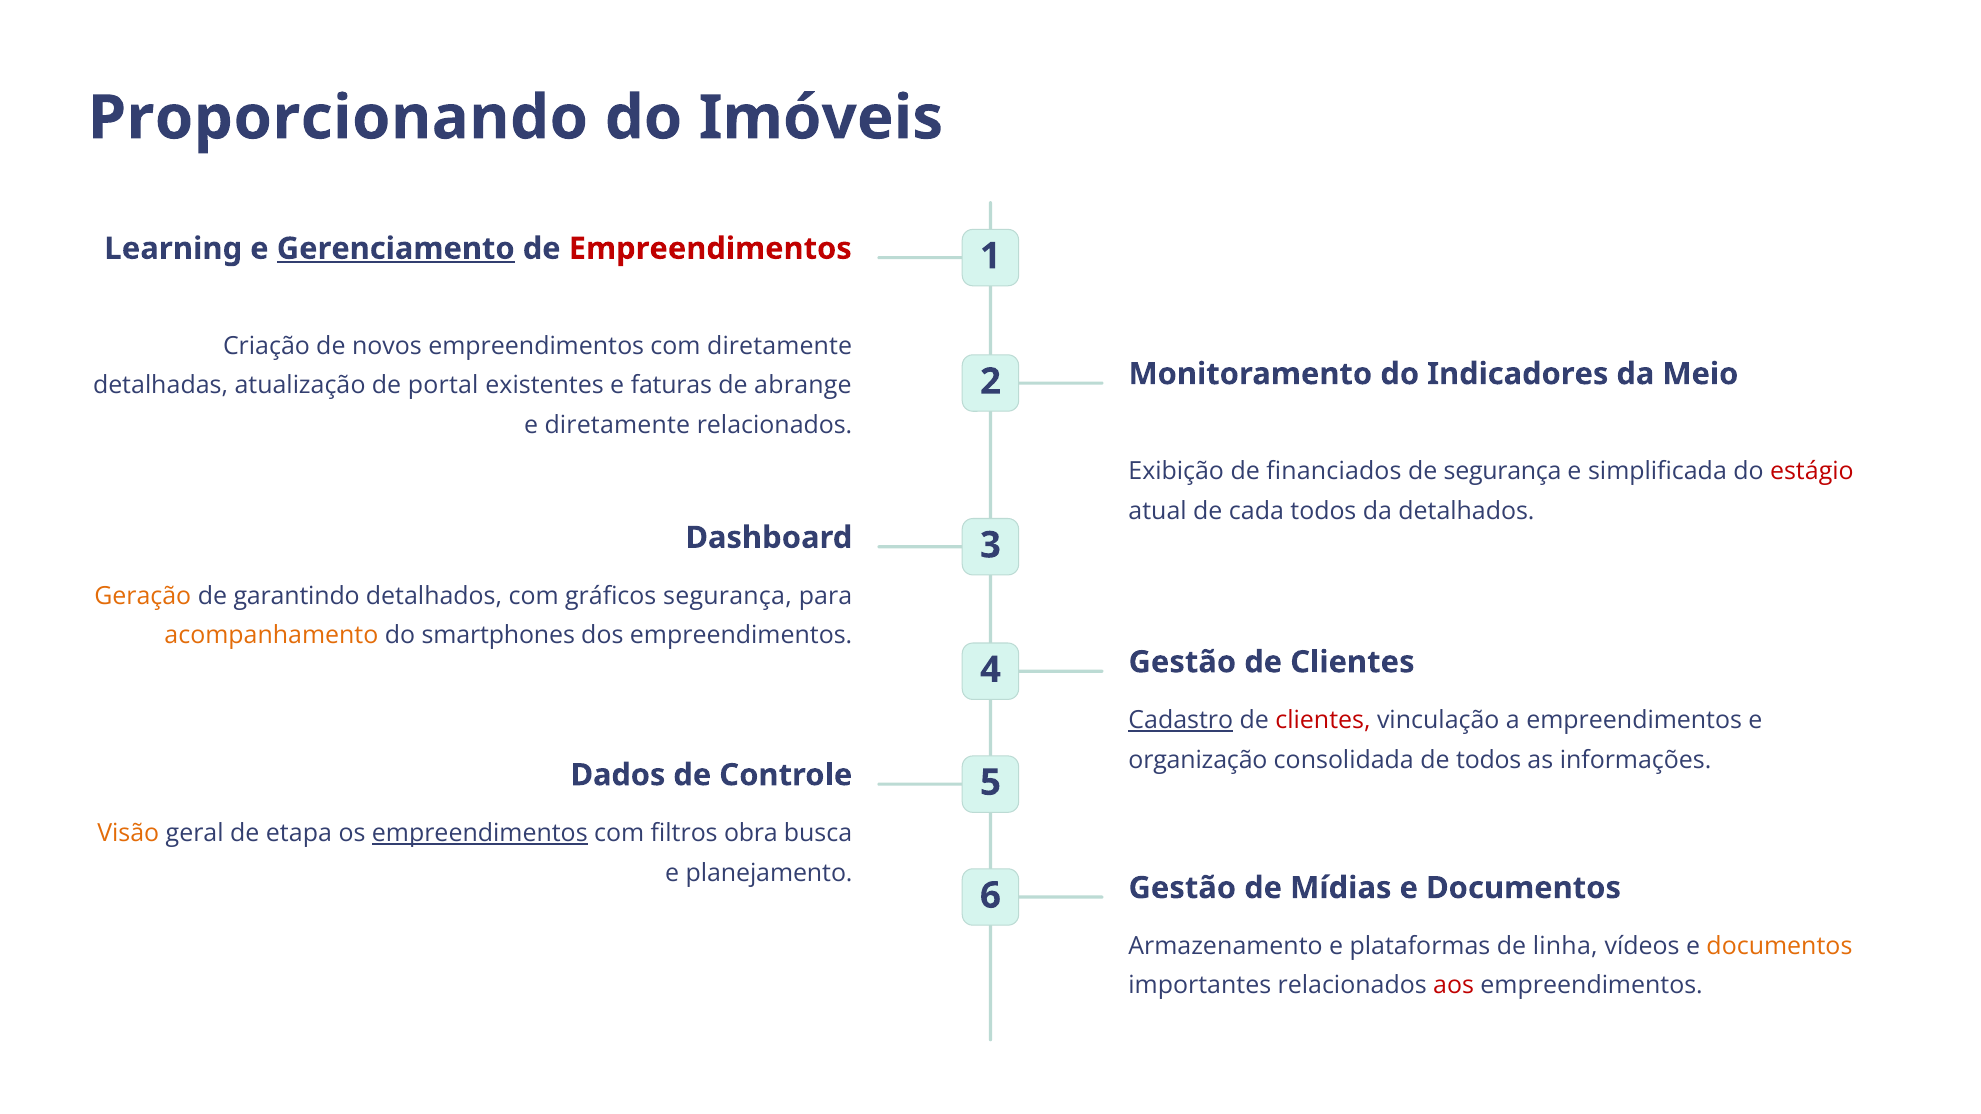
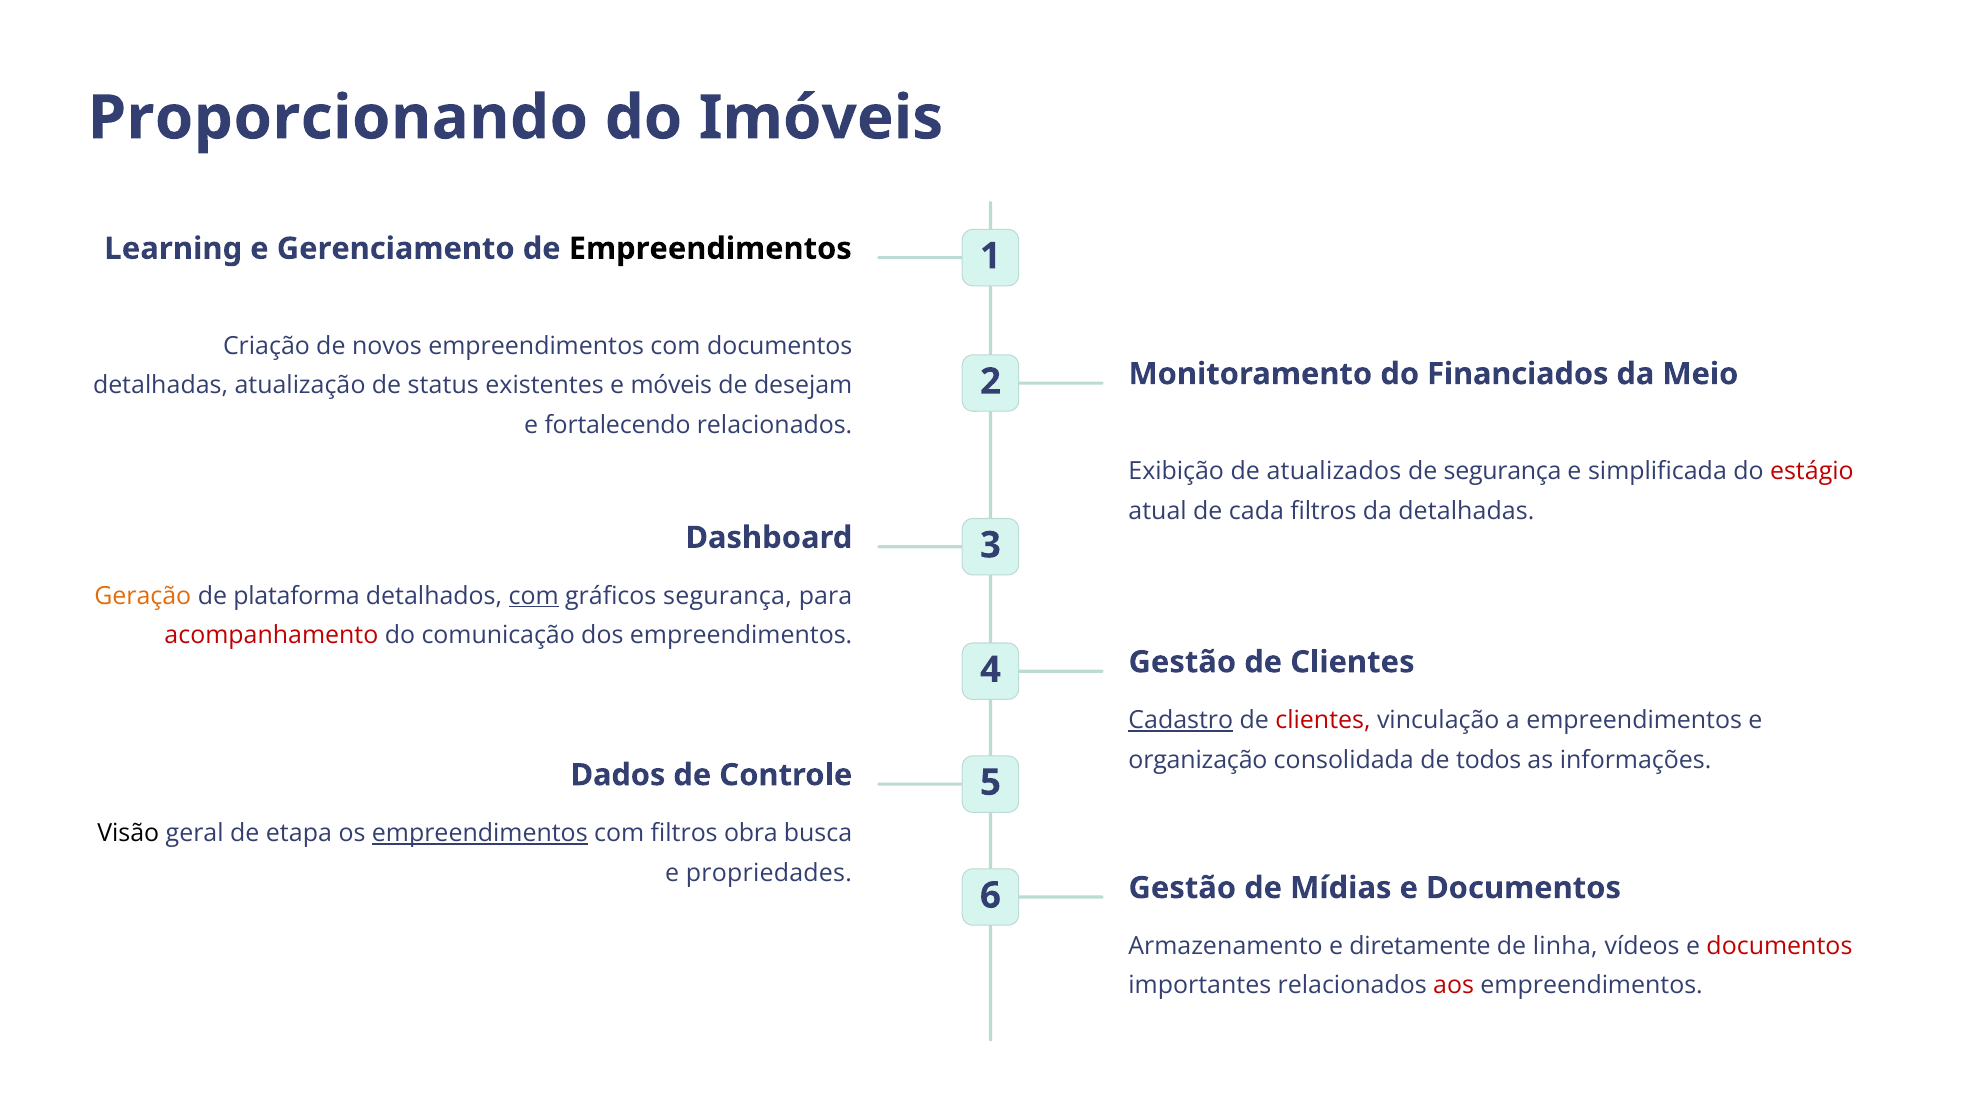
Gerenciamento underline: present -> none (396, 249)
Empreendimentos colour: red -> black (710, 249)
com diretamente: diretamente -> documentos (780, 346)
Indicadores: Indicadores -> Financiados (1518, 374)
portal: portal -> status (443, 386)
faturas: faturas -> móveis (671, 386)
abrange: abrange -> desejam (803, 386)
e diretamente: diretamente -> fortalecendo (618, 425)
financiados: financiados -> atualizados (1334, 472)
cada todos: todos -> filtros (1323, 511)
da detalhados: detalhados -> detalhadas (1466, 511)
garantindo: garantindo -> plataforma (297, 596)
com underline: none -> present (534, 596)
acompanhamento colour: orange -> red (271, 636)
smartphones: smartphones -> comunicação (498, 636)
Visão colour: orange -> black (128, 834)
planejamento: planejamento -> propriedades (769, 873)
plataformas: plataformas -> diretamente (1420, 946)
documentos colour: orange -> red (1779, 946)
